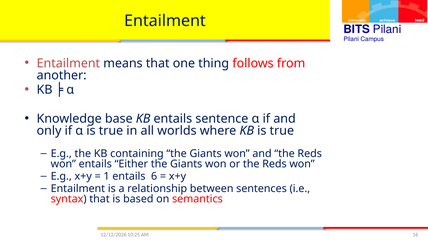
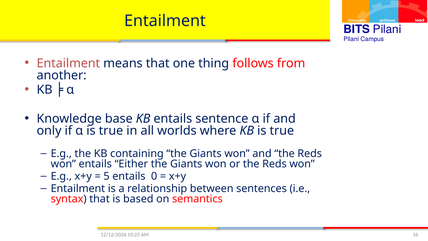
1: 1 -> 5 (107, 176)
6: 6 -> 0 (154, 176)
